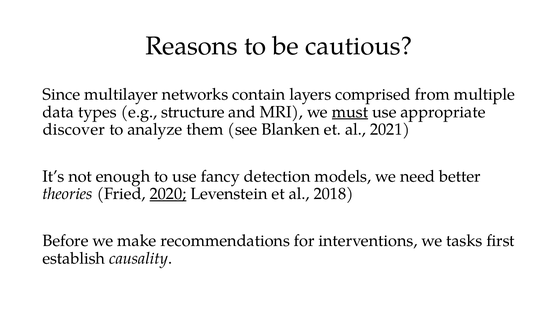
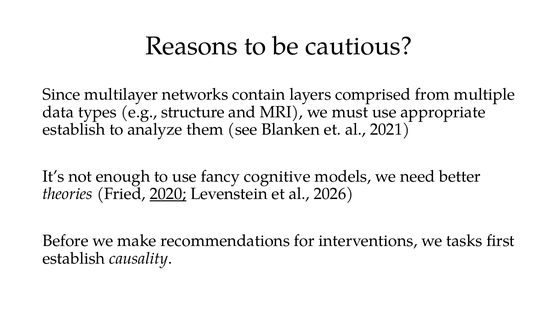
must underline: present -> none (350, 112)
discover: discover -> establish (74, 130)
detection: detection -> cognitive (277, 176)
2018: 2018 -> 2026 (334, 194)
